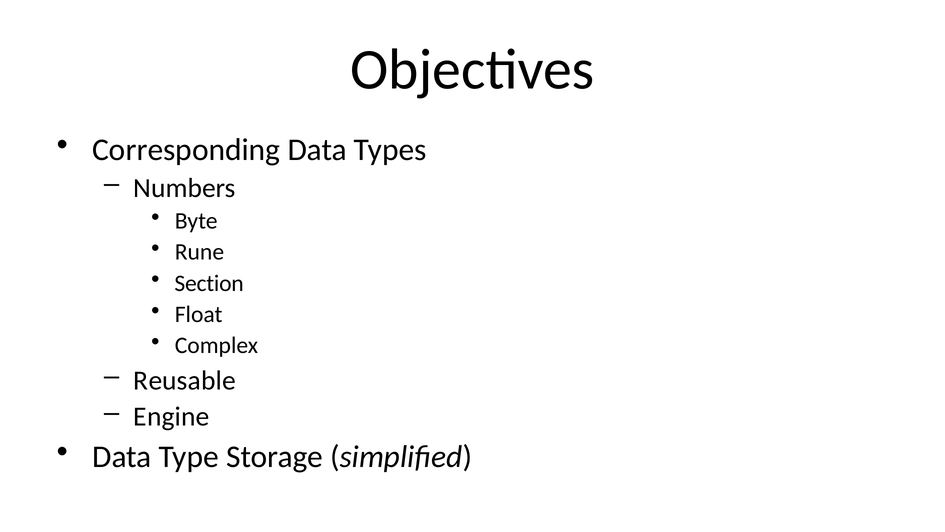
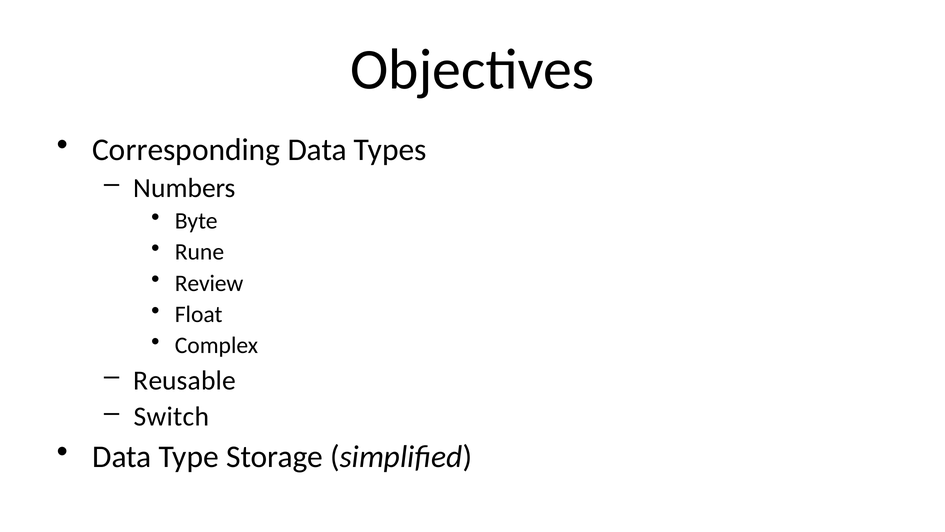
Section: Section -> Review (209, 283)
Engine: Engine -> Switch (171, 417)
